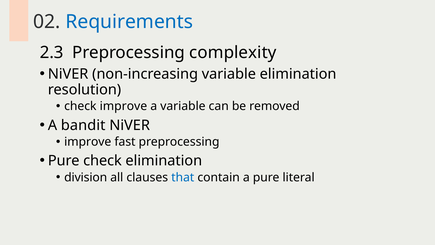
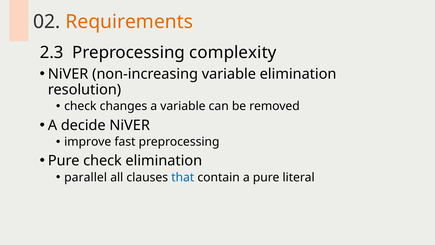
Requirements colour: blue -> orange (129, 22)
check improve: improve -> changes (123, 106)
bandit: bandit -> decide (83, 125)
division: division -> parallel (86, 177)
